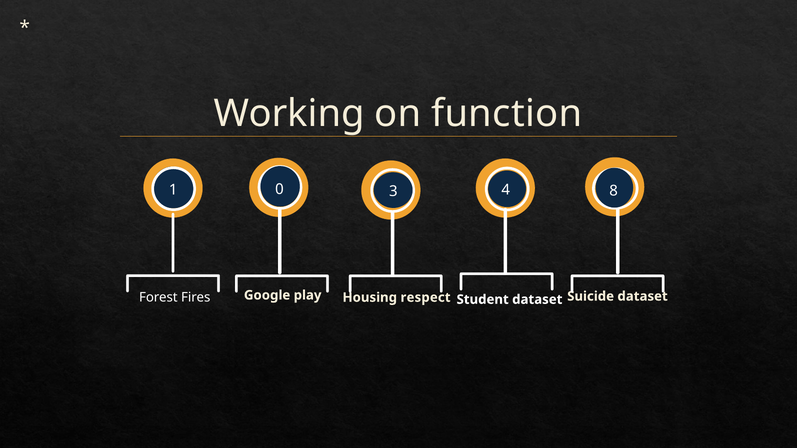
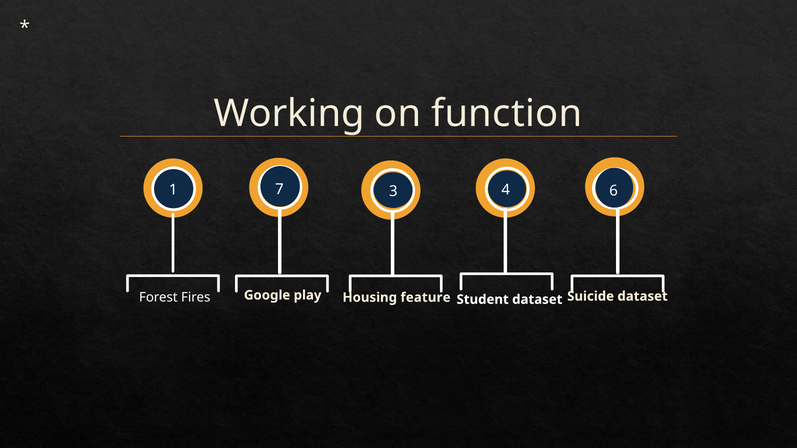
0: 0 -> 7 (280, 190)
8: 8 -> 6 (614, 191)
respect: respect -> feature (426, 298)
